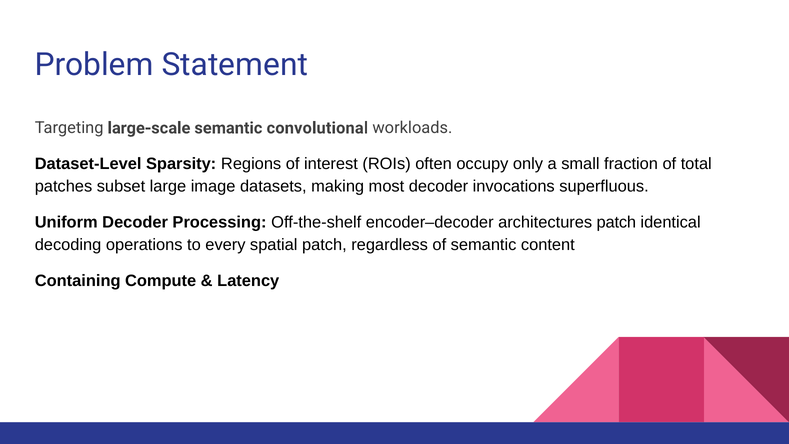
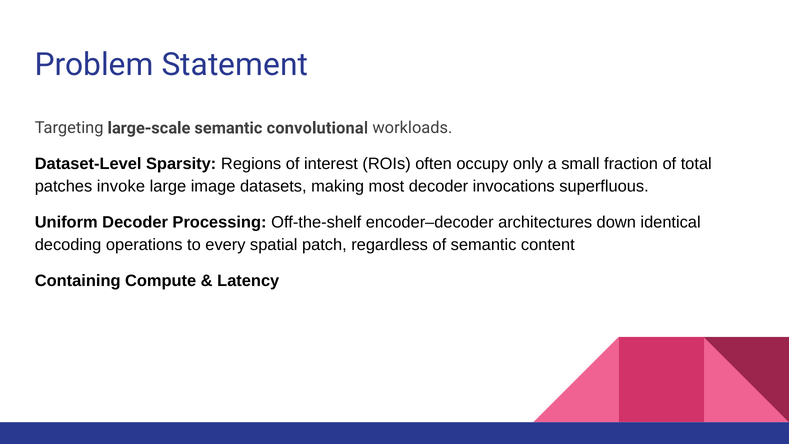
subset: subset -> invoke (121, 186)
architectures patch: patch -> down (616, 222)
